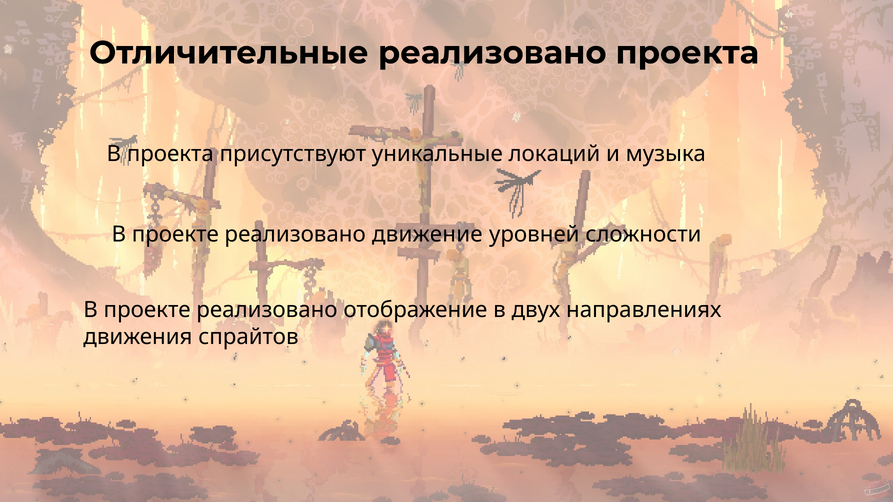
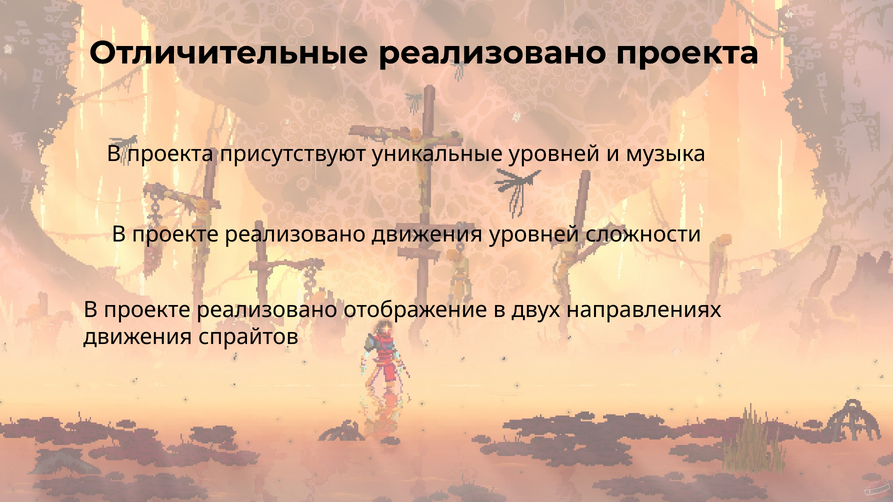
уникальные локаций: локаций -> уровней (554, 154)
реализовано движение: движение -> движения (427, 234)
